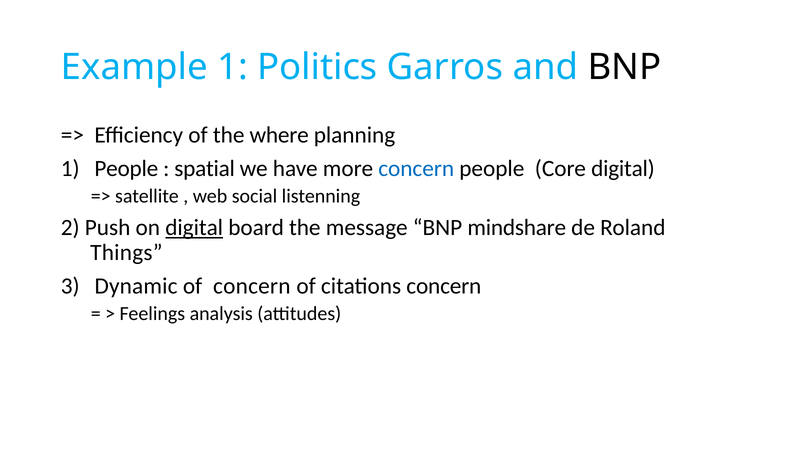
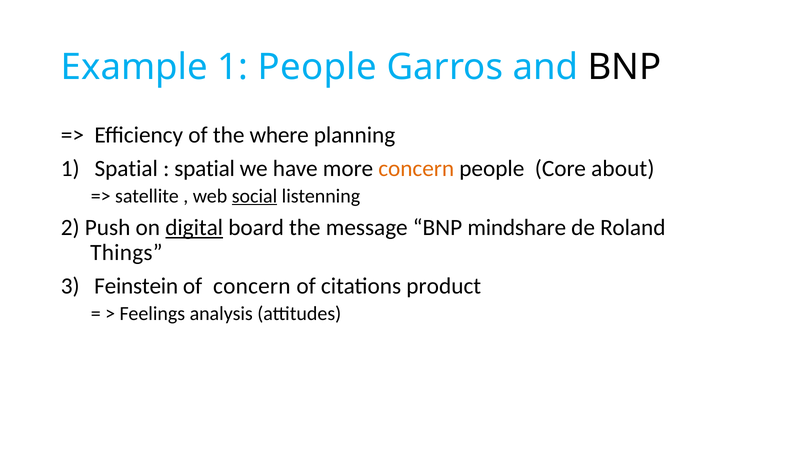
1 Politics: Politics -> People (317, 67)
1 People: People -> Spatial (126, 168)
concern colour: blue -> orange (416, 168)
Core digital: digital -> about (623, 168)
social underline: none -> present (254, 196)
Dynamic: Dynamic -> Feinstein (136, 286)
citations concern: concern -> product (444, 286)
